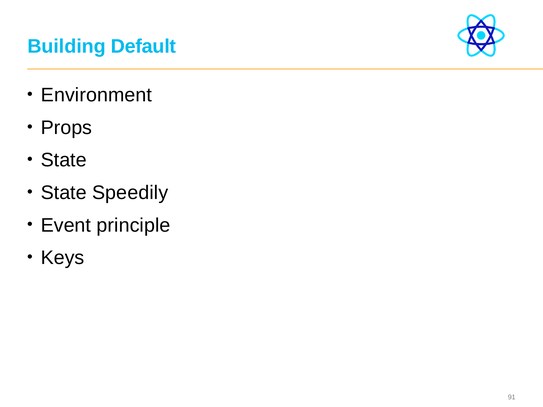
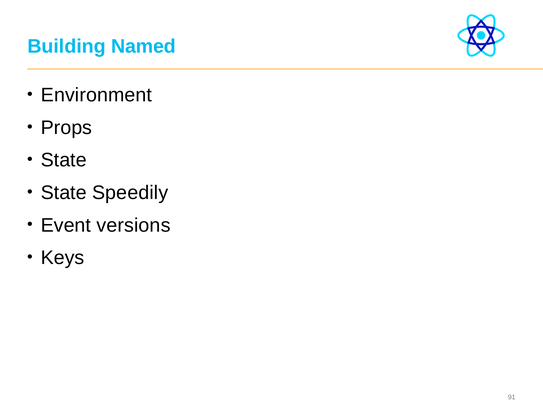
Default: Default -> Named (144, 46)
principle: principle -> versions (134, 225)
